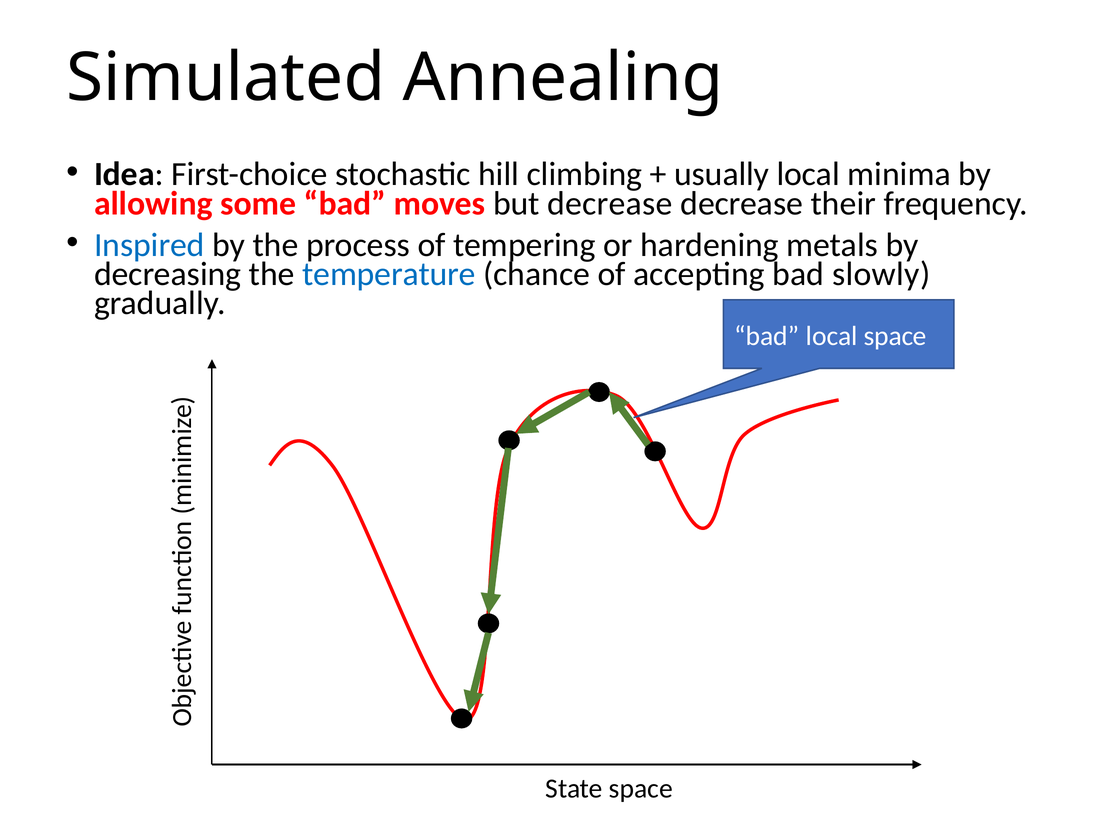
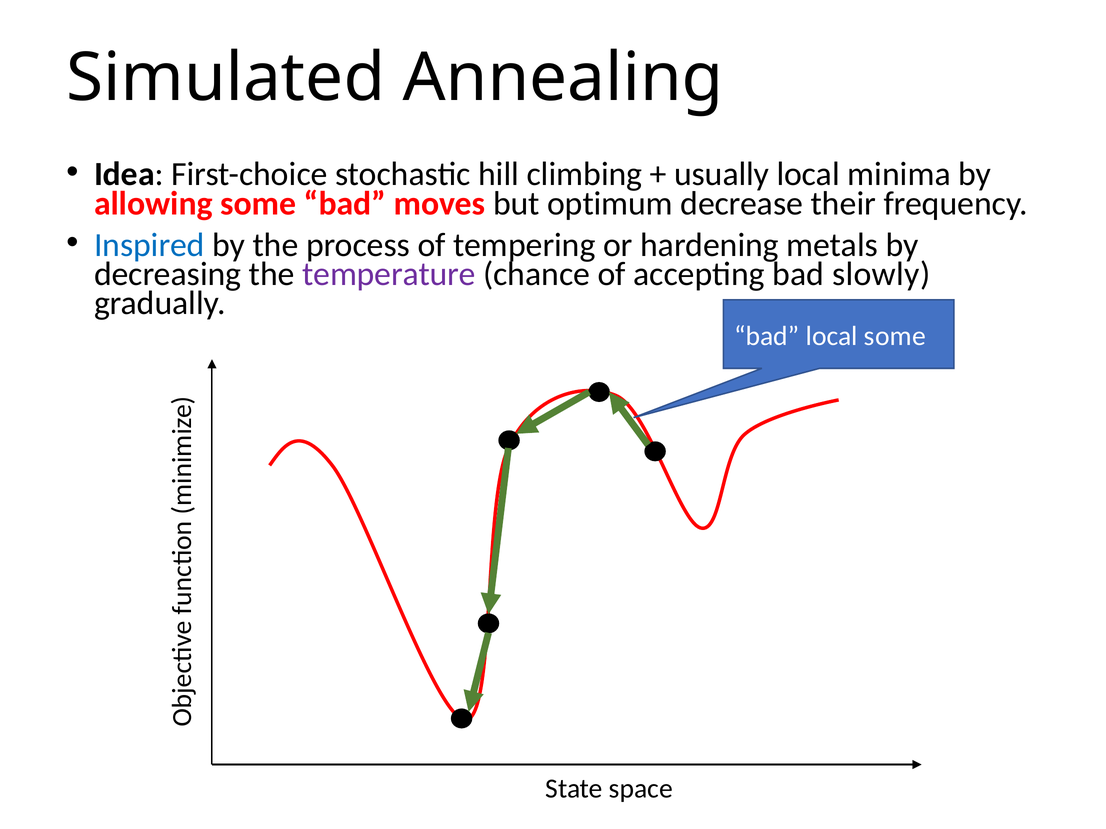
but decrease: decrease -> optimum (610, 204)
temperature colour: blue -> purple (389, 274)
local space: space -> some (895, 336)
